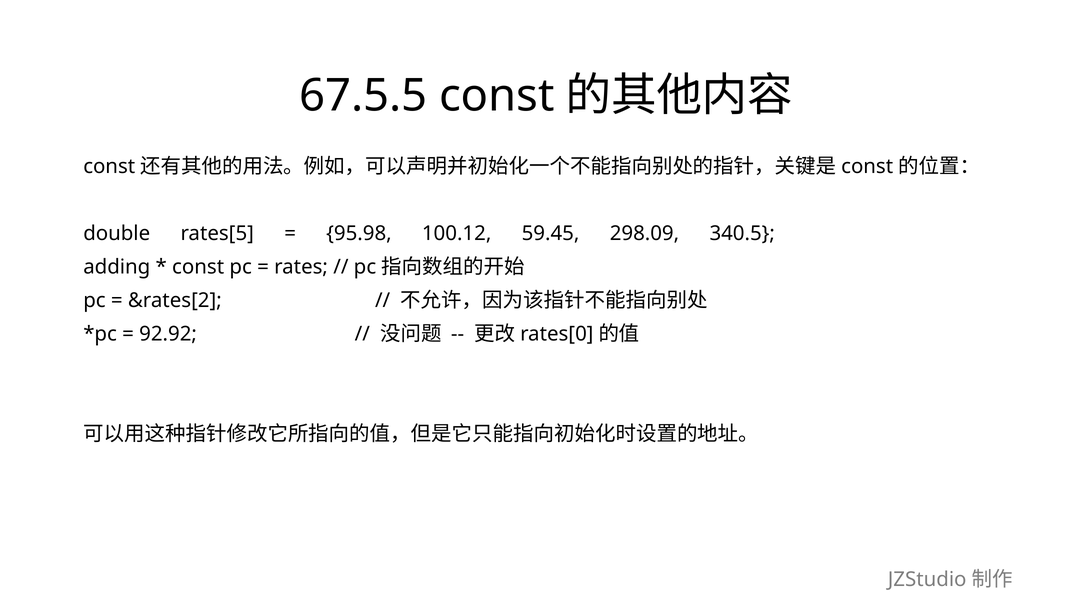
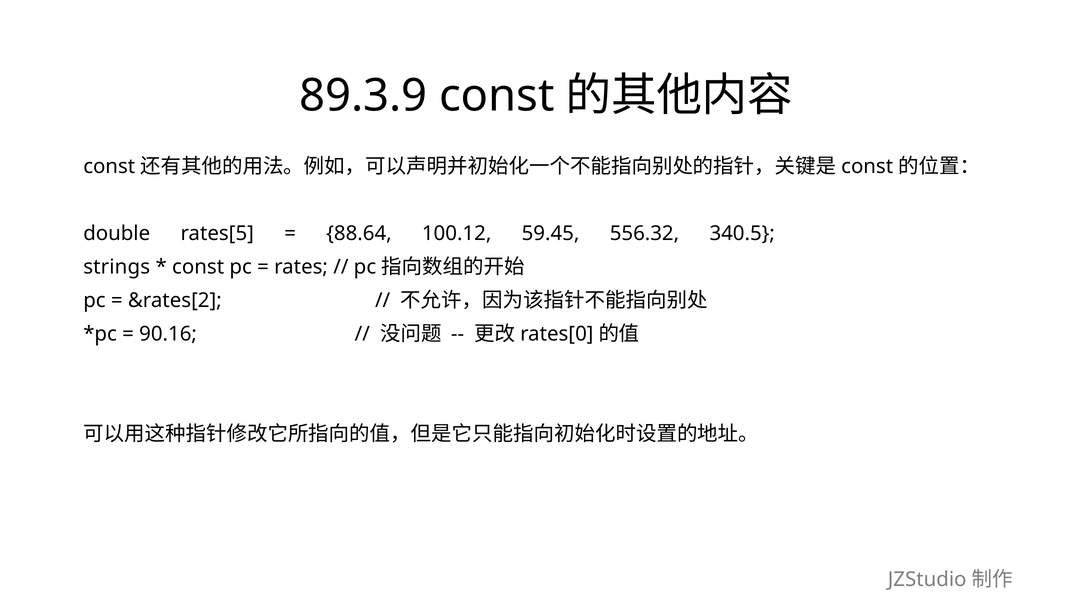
67.5.5: 67.5.5 -> 89.3.9 (363, 96)
95.98: 95.98 -> 88.64 (359, 233)
298.09: 298.09 -> 556.32 (644, 233)
adding: adding -> strings (117, 267)
92.92: 92.92 -> 90.16 (168, 334)
